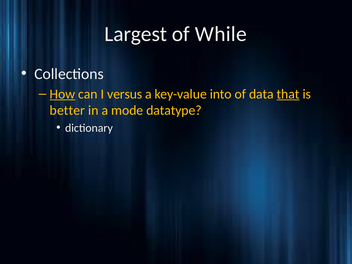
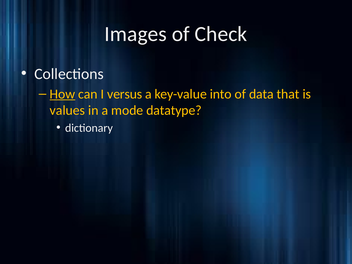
Largest: Largest -> Images (136, 34)
While: While -> Check (221, 34)
that underline: present -> none (288, 94)
better: better -> values (67, 110)
